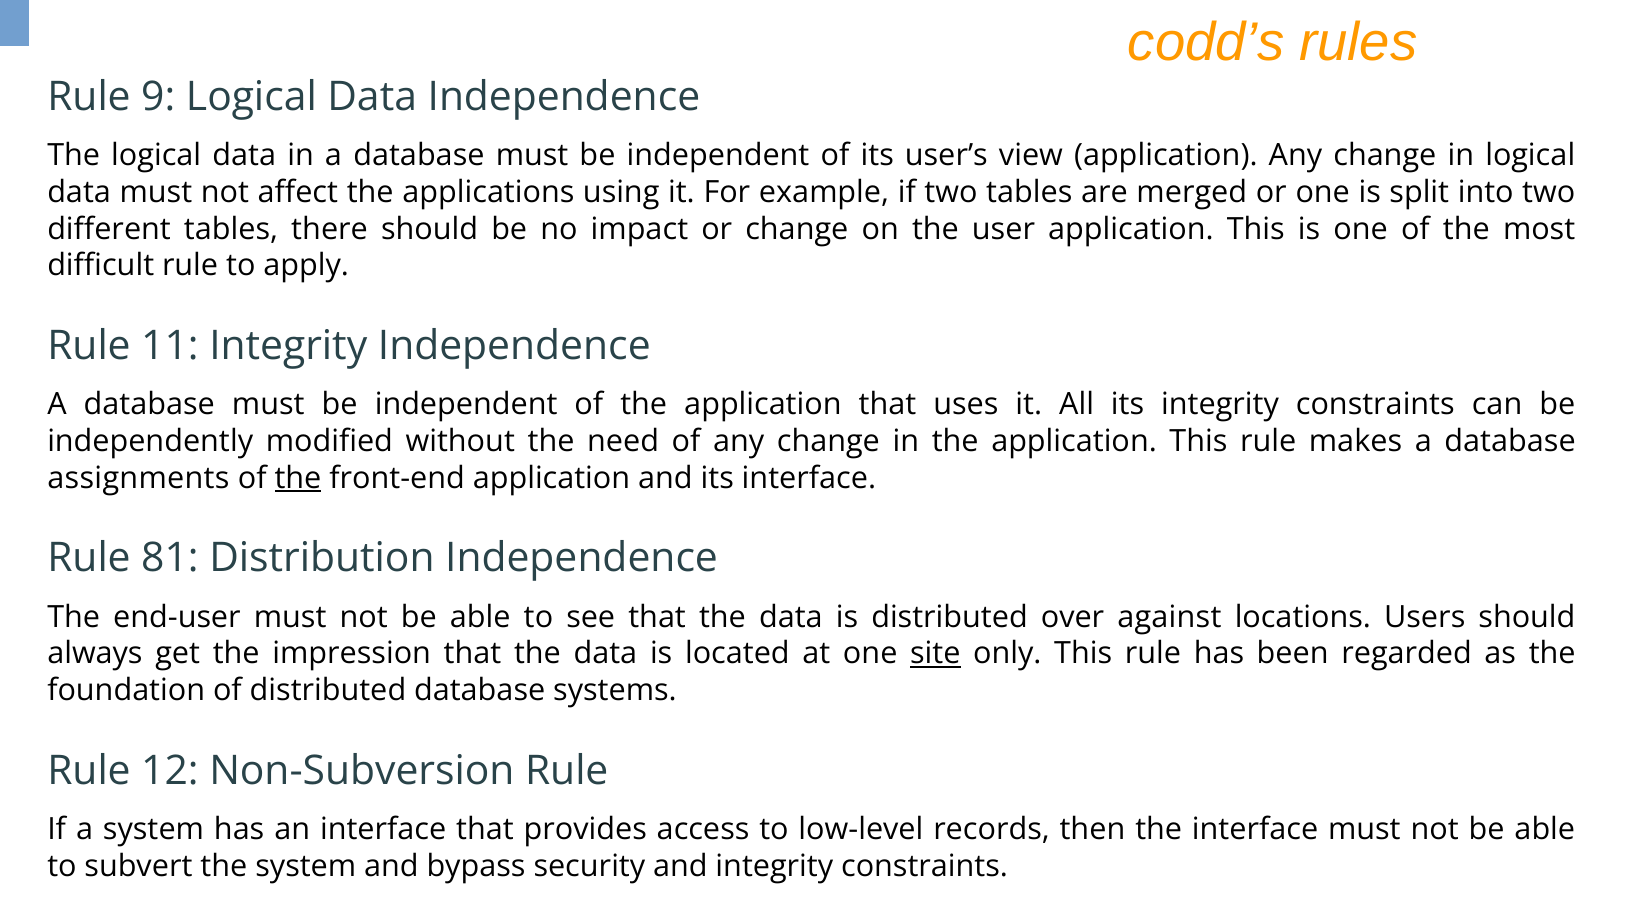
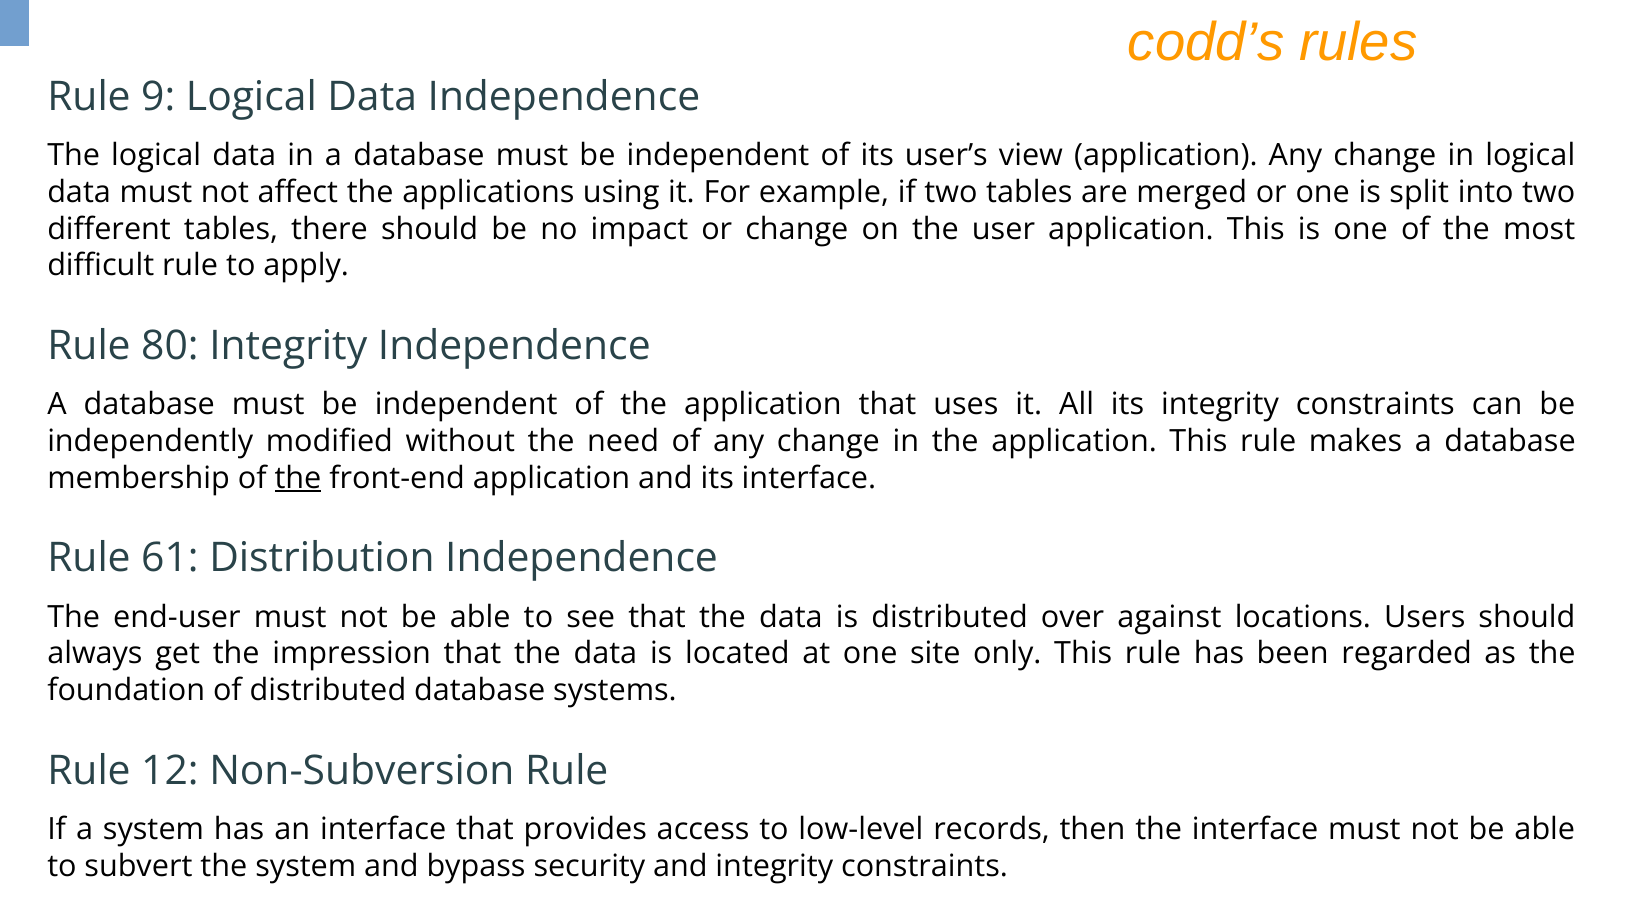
11: 11 -> 80 (170, 346)
assignments: assignments -> membership (139, 478)
81: 81 -> 61 (170, 559)
site underline: present -> none (935, 654)
